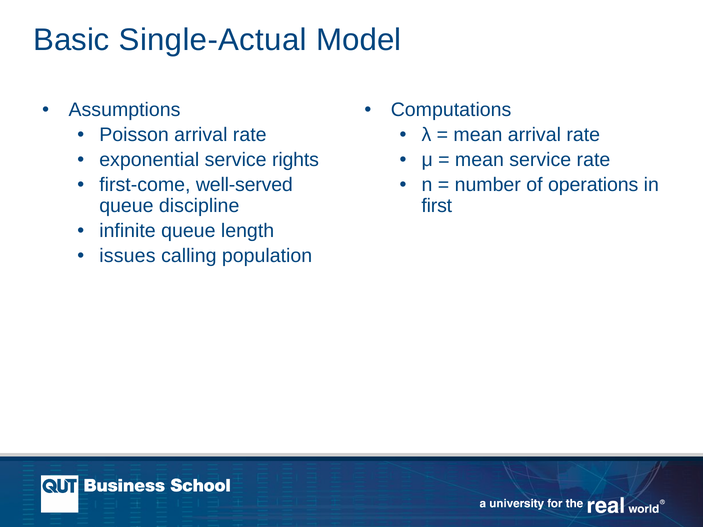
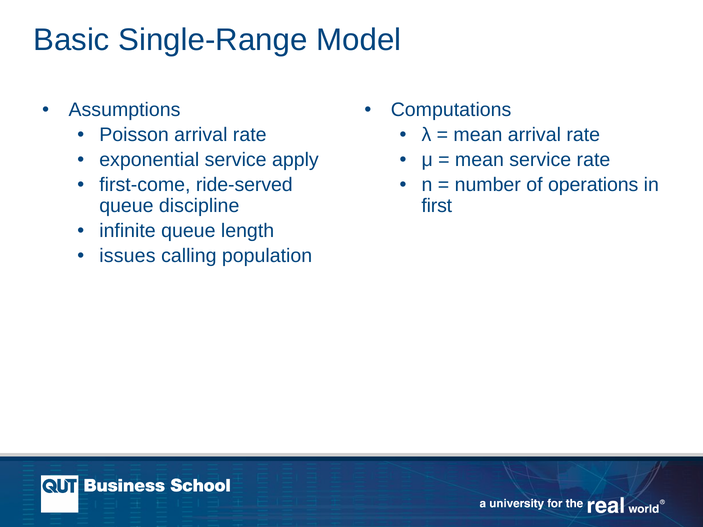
Single-Actual: Single-Actual -> Single-Range (213, 40)
rights: rights -> apply (295, 160)
well-served: well-served -> ride-served (244, 185)
